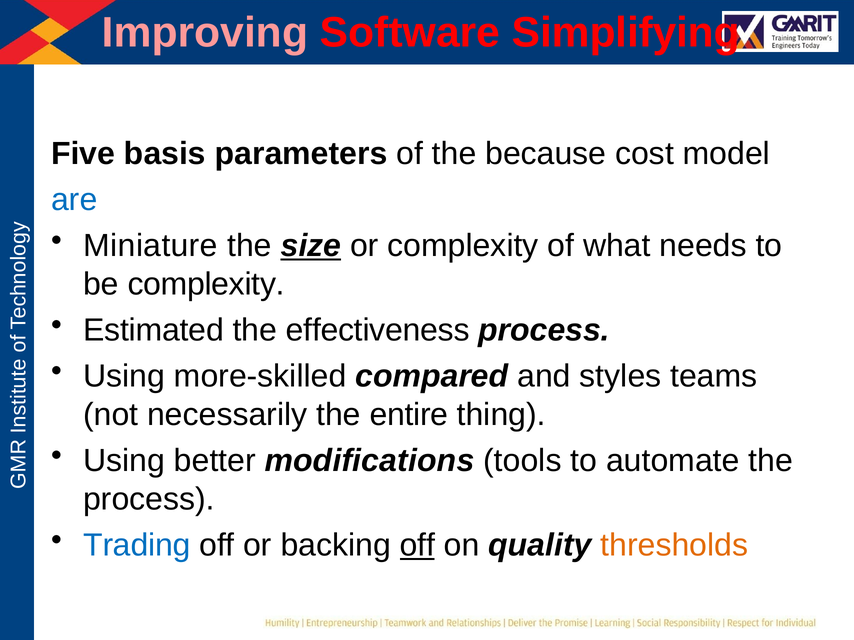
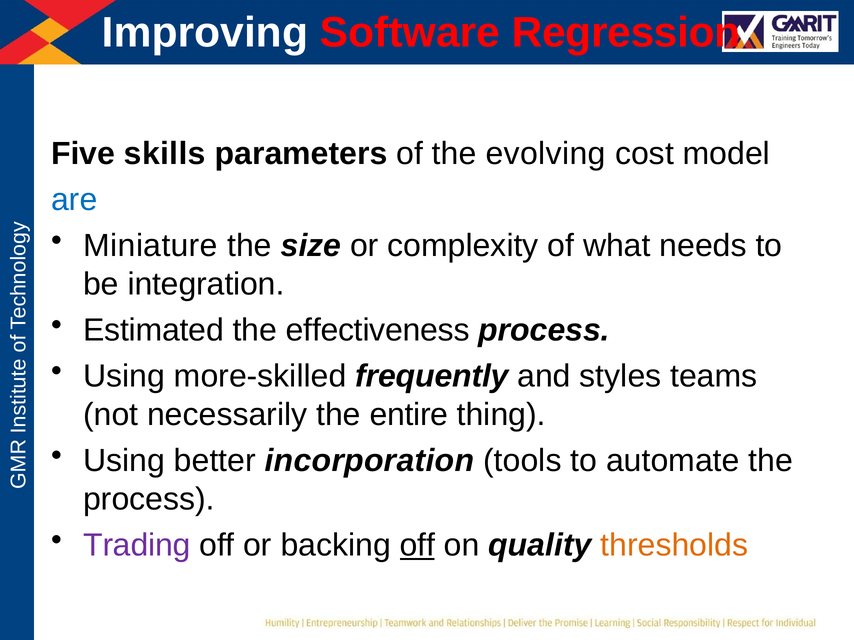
Improving colour: pink -> white (205, 33)
Simplifying: Simplifying -> Regression (626, 33)
basis: basis -> skills (165, 154)
because: because -> evolving (546, 154)
size underline: present -> none (311, 246)
be complexity: complexity -> integration (206, 284)
compared: compared -> frequently (432, 376)
modifications: modifications -> incorporation (369, 461)
Trading colour: blue -> purple (137, 546)
